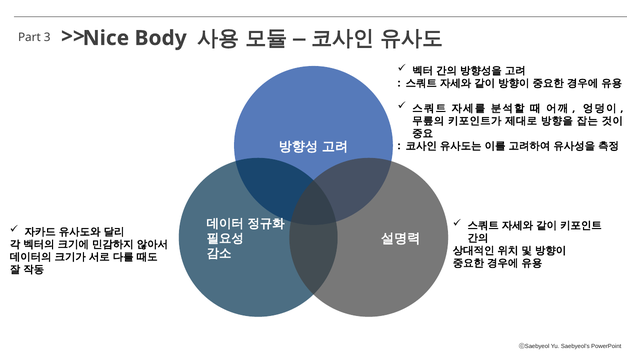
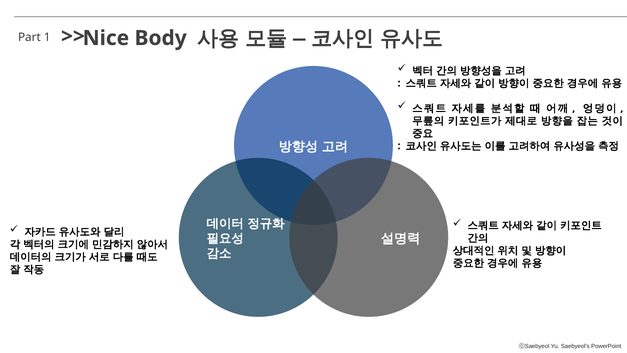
3: 3 -> 1 (47, 37)
